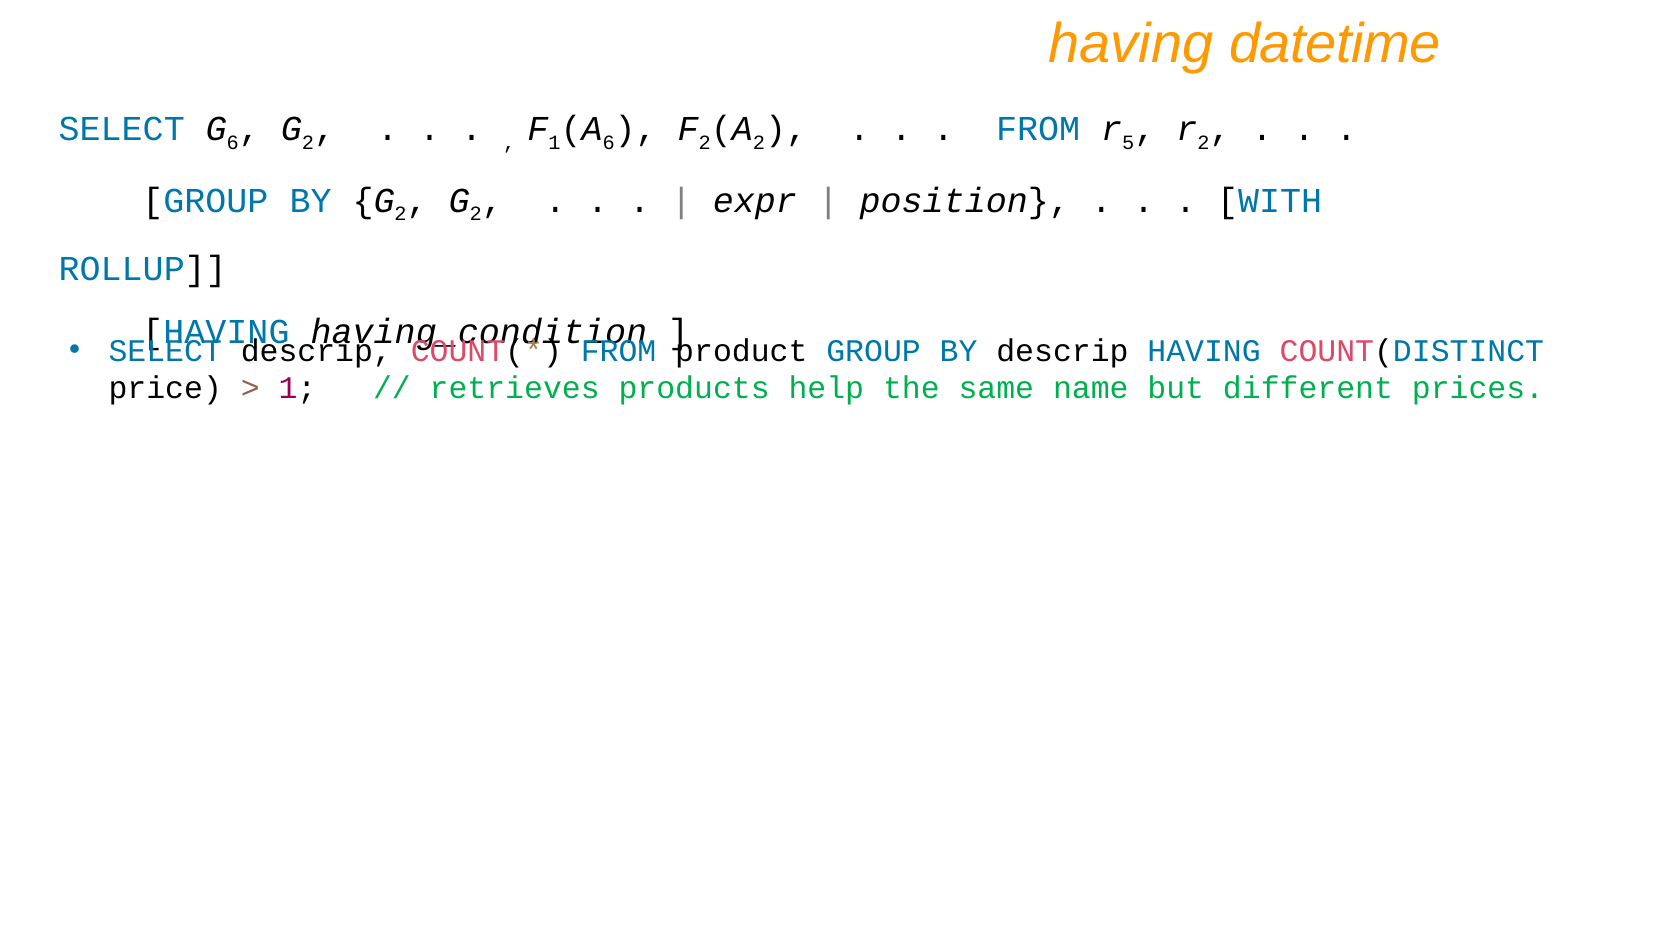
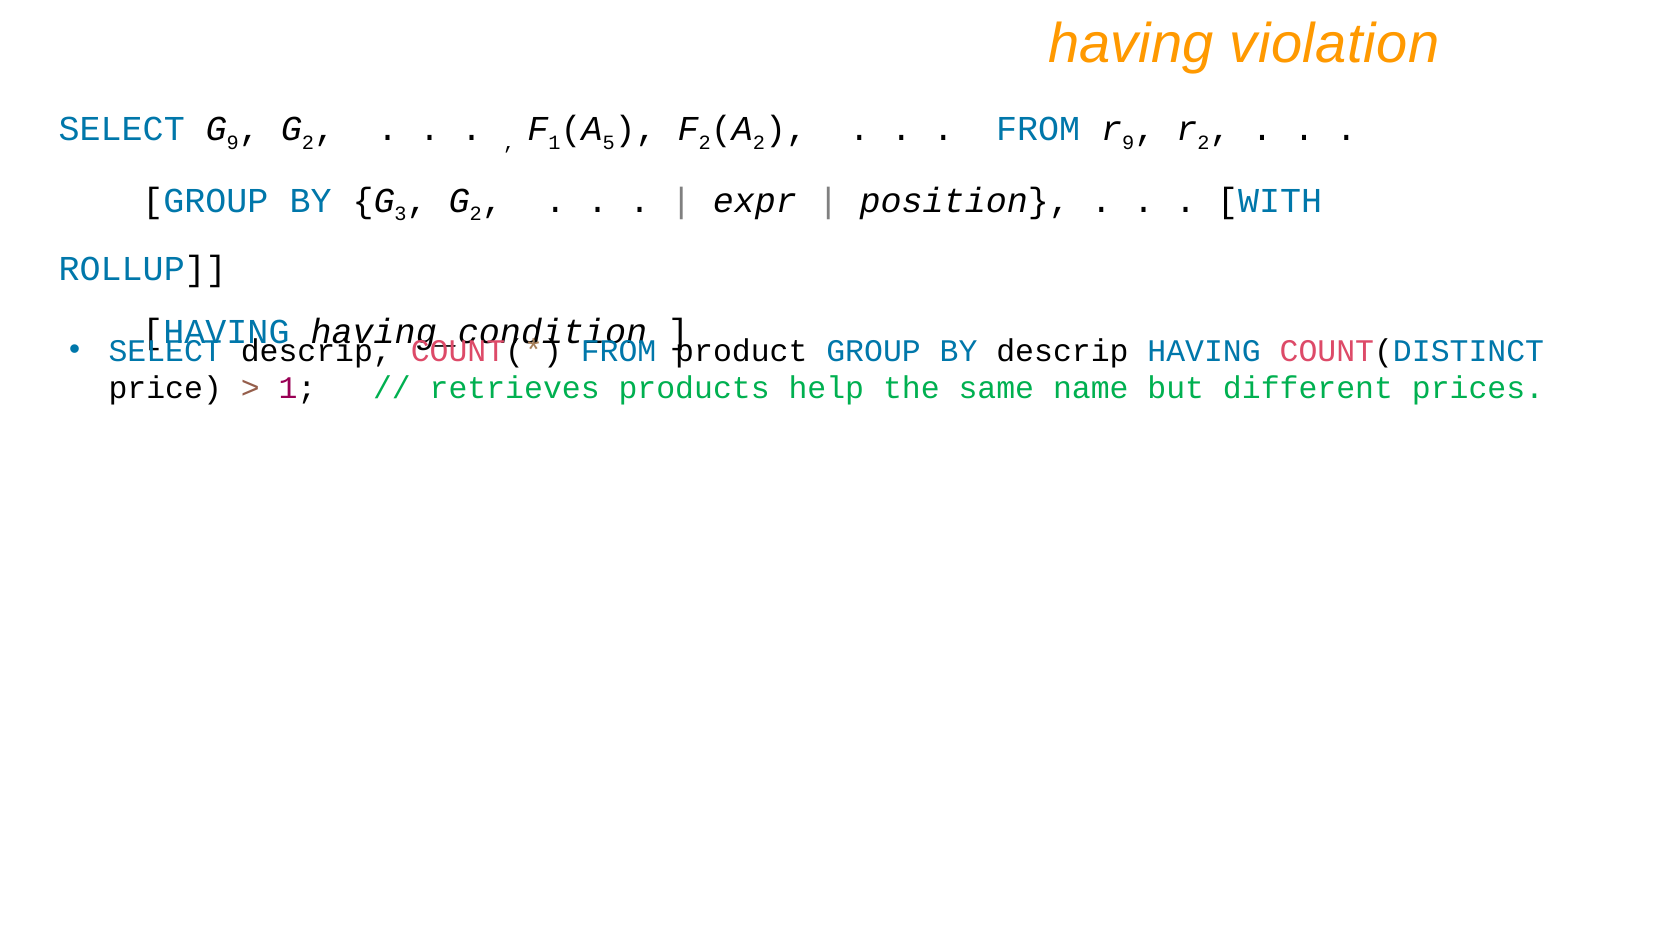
datetime: datetime -> violation (1335, 44)
6: 6 -> 9 (233, 143)
6: 6 -> 5 (609, 143)
5: 5 -> 9 (1128, 143)
2: 2 -> 3 (401, 214)
